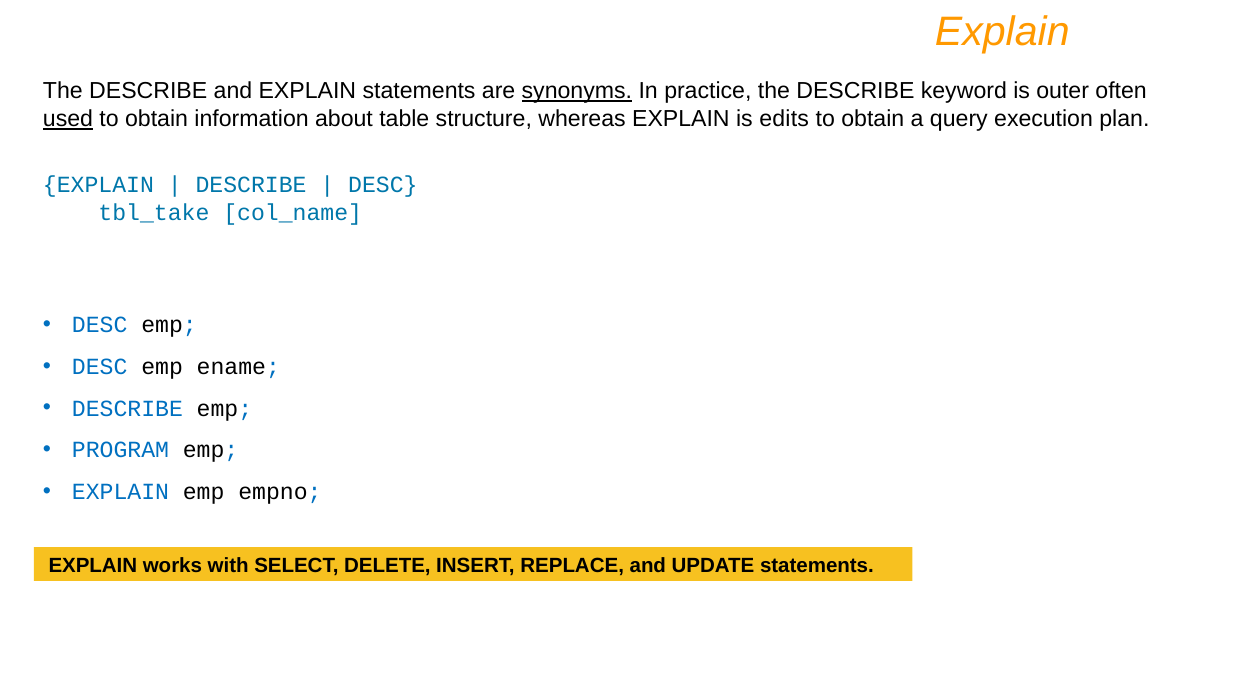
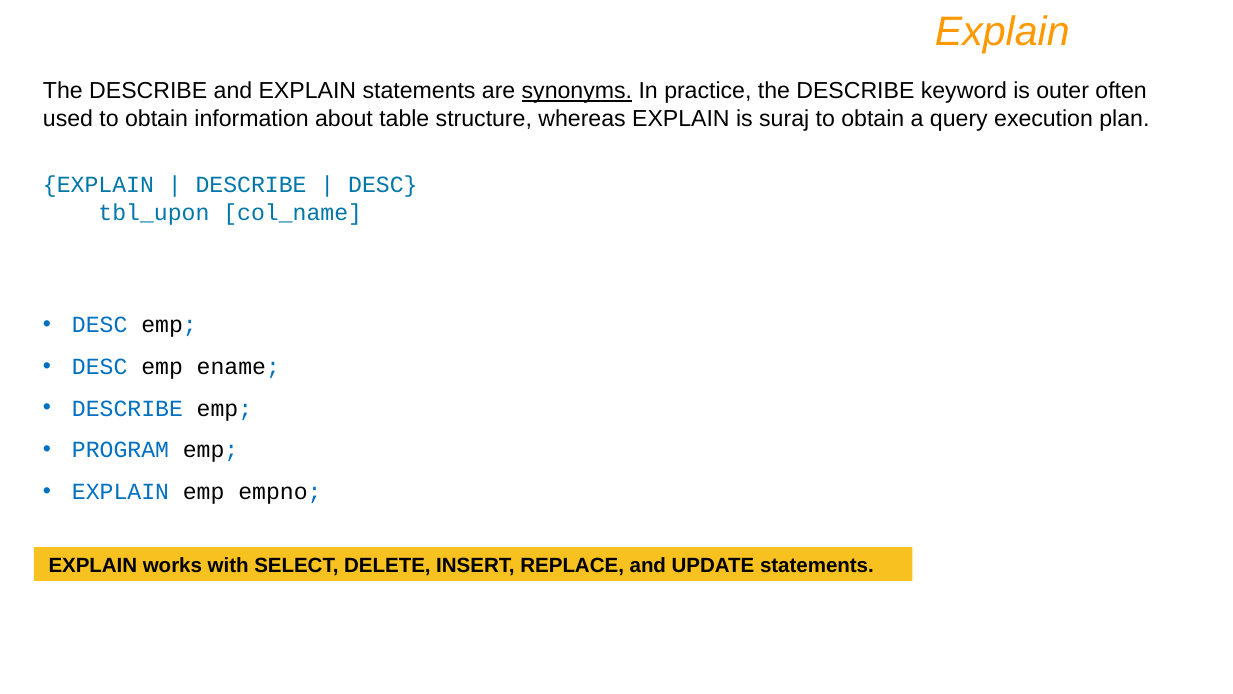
used underline: present -> none (68, 119)
edits: edits -> suraj (784, 119)
tbl_take: tbl_take -> tbl_upon (154, 212)
